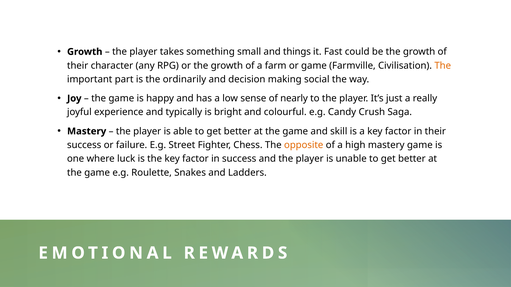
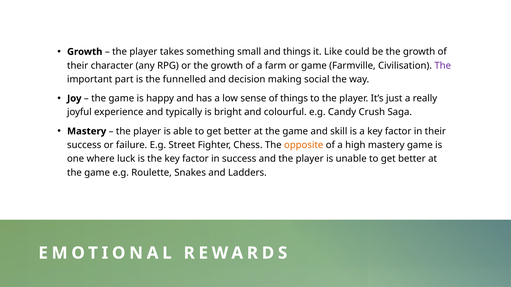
Fast: Fast -> Like (333, 52)
The colour: orange -> purple (443, 66)
ordinarily: ordinarily -> funnelled (184, 79)
of nearly: nearly -> things (294, 99)
